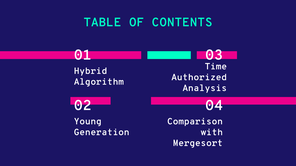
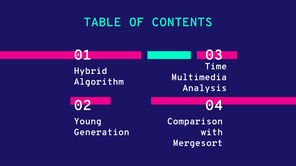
Authorized: Authorized -> Multimedia (199, 77)
